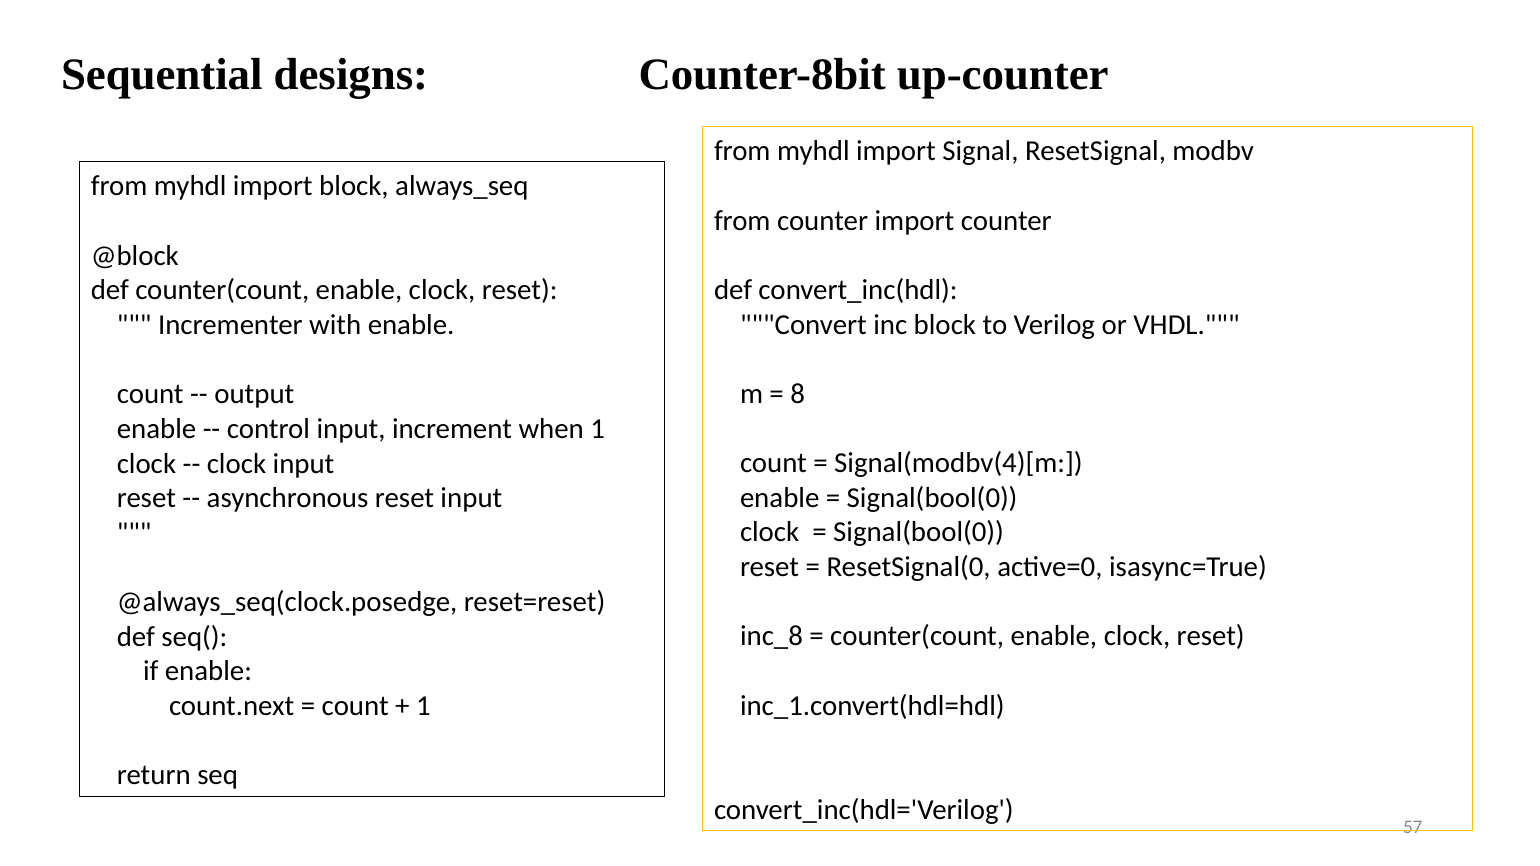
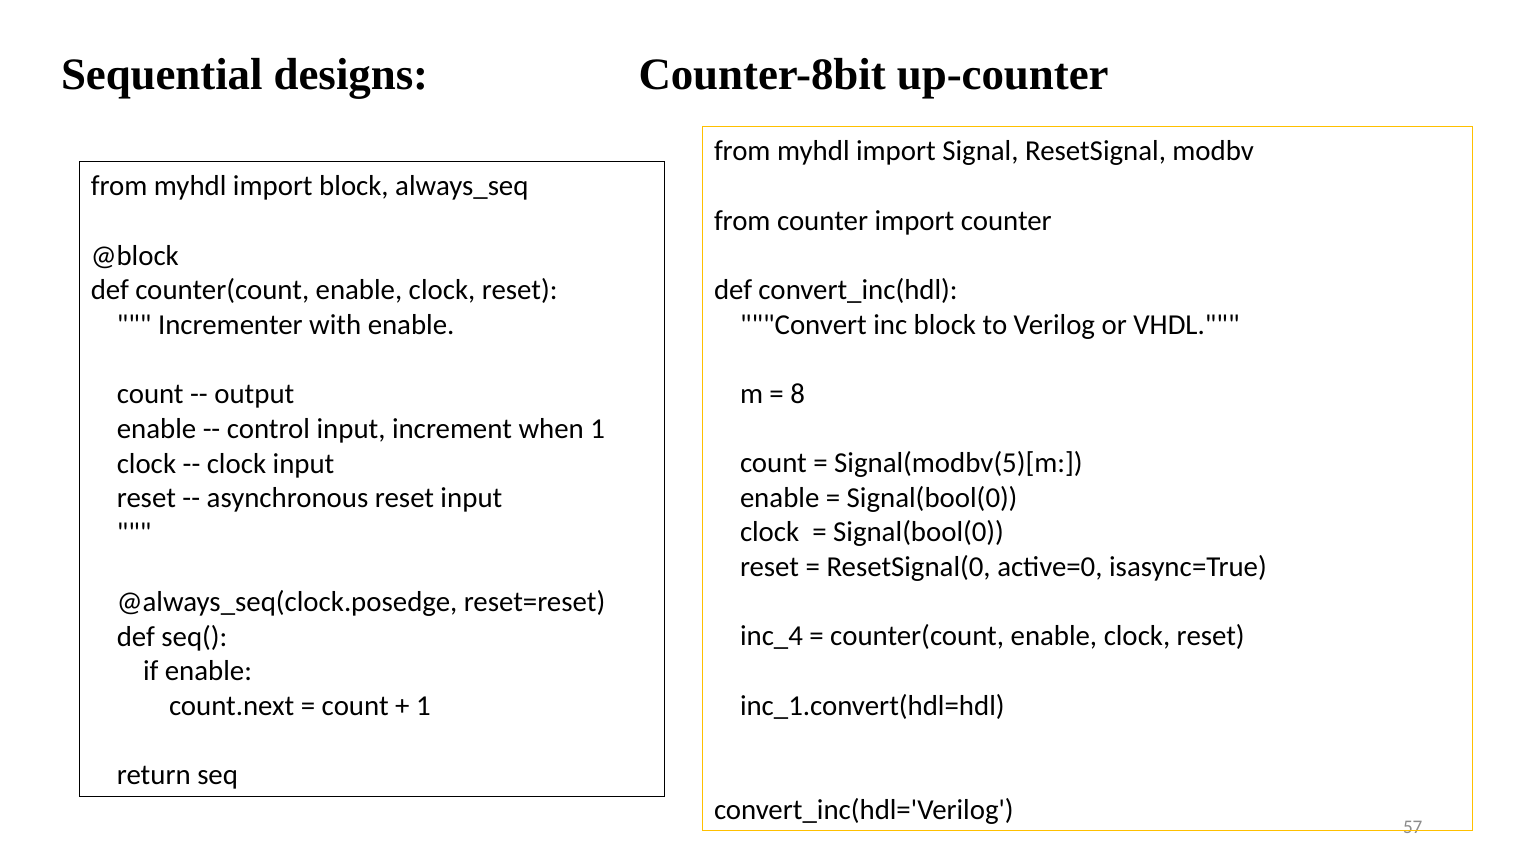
Signal(modbv(4)[m: Signal(modbv(4)[m -> Signal(modbv(5)[m (958, 463)
inc_8: inc_8 -> inc_4 (771, 637)
